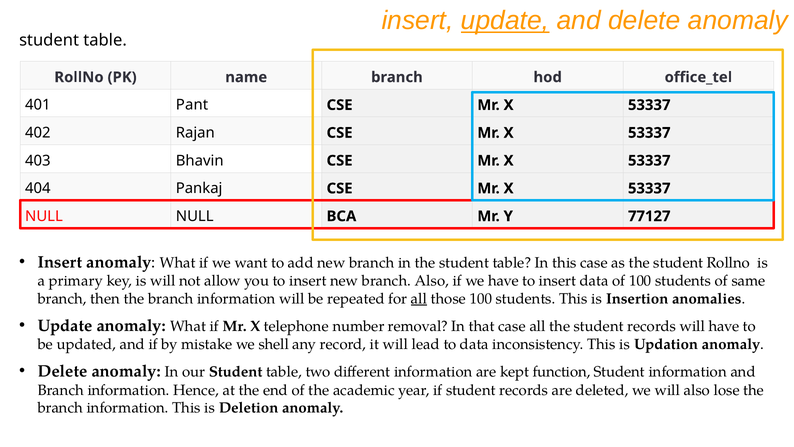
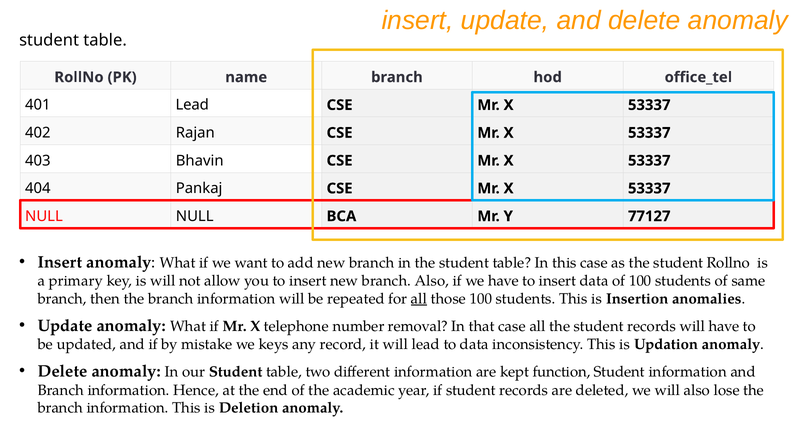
update underline: present -> none (505, 21)
401 Pant: Pant -> Lead (192, 105)
shell: shell -> keys (274, 344)
